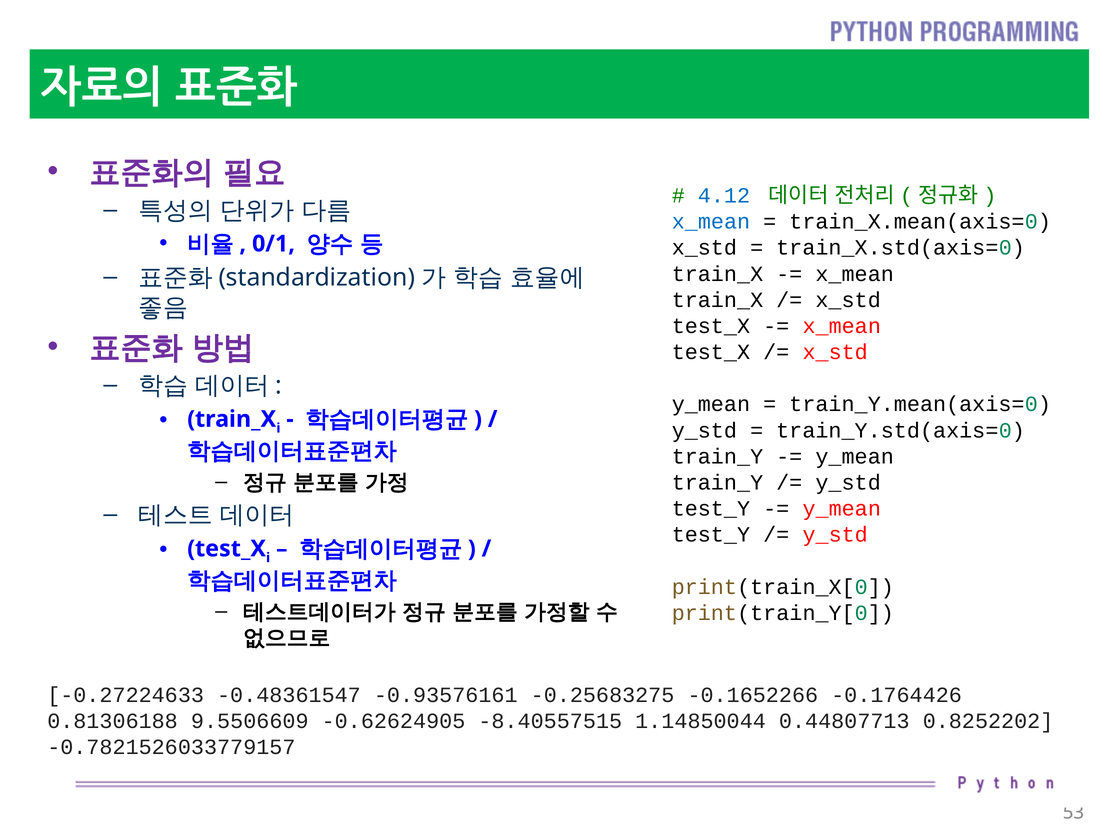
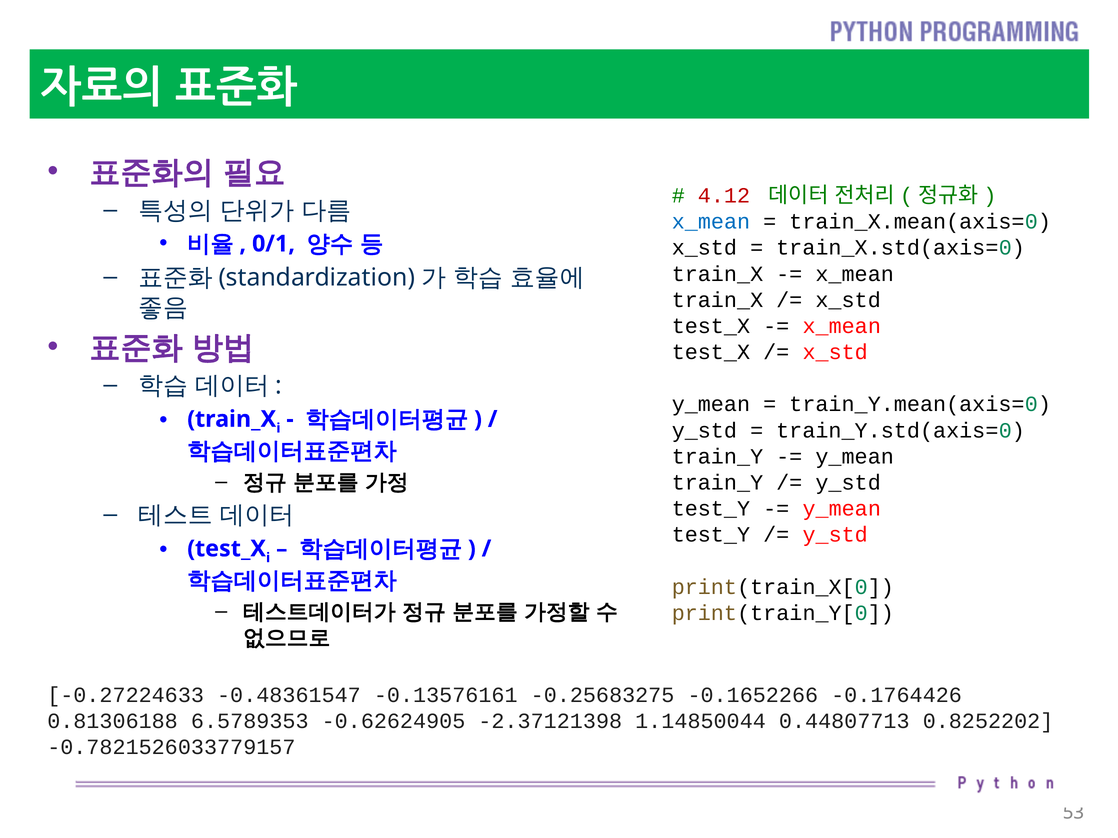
4.12 colour: blue -> red (724, 196)
-0.93576161: -0.93576161 -> -0.13576161 (446, 695)
9.5506609: 9.5506609 -> 6.5789353 (250, 721)
-8.40557515: -8.40557515 -> -2.37121398 (550, 721)
